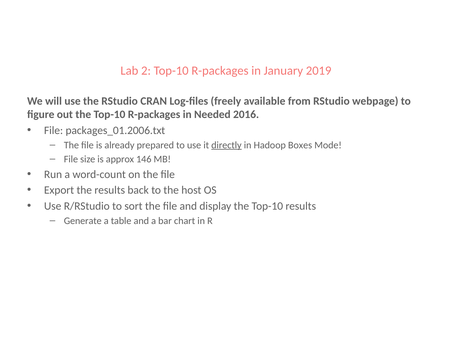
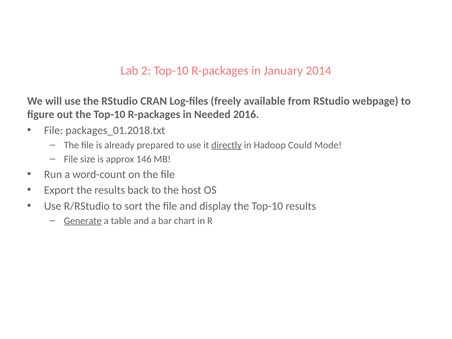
2019: 2019 -> 2014 (319, 71)
packages_01.2006.txt: packages_01.2006.txt -> packages_01.2018.txt (115, 130)
Boxes: Boxes -> Could (300, 145)
Generate underline: none -> present (83, 221)
